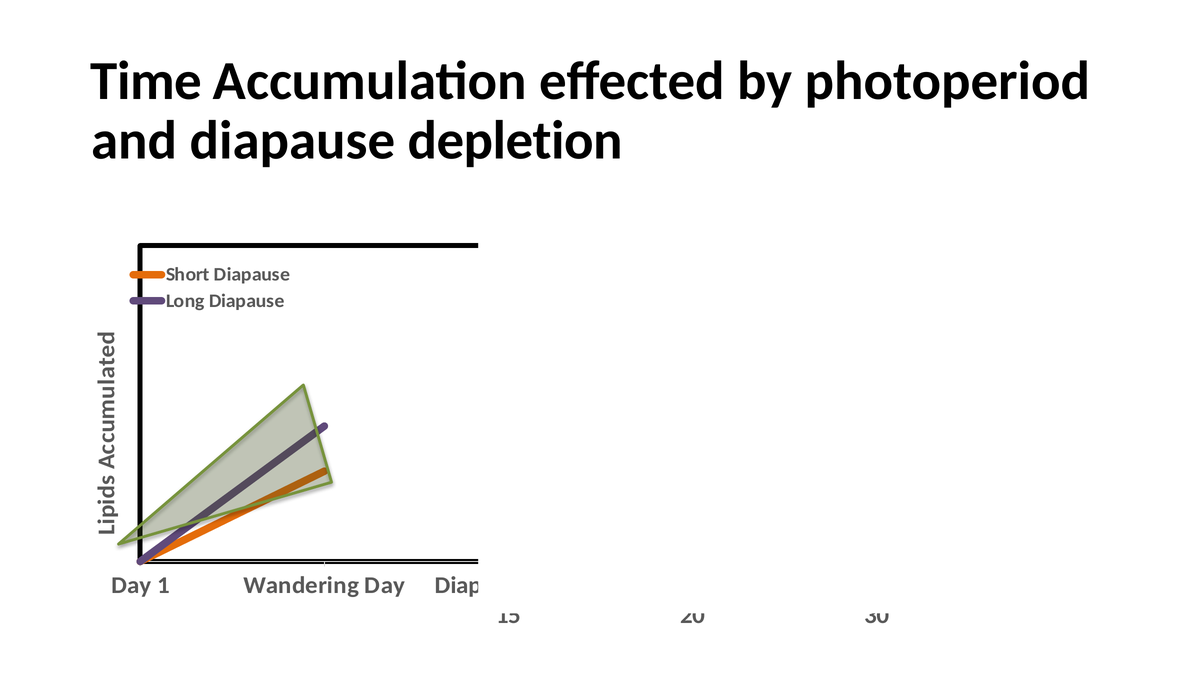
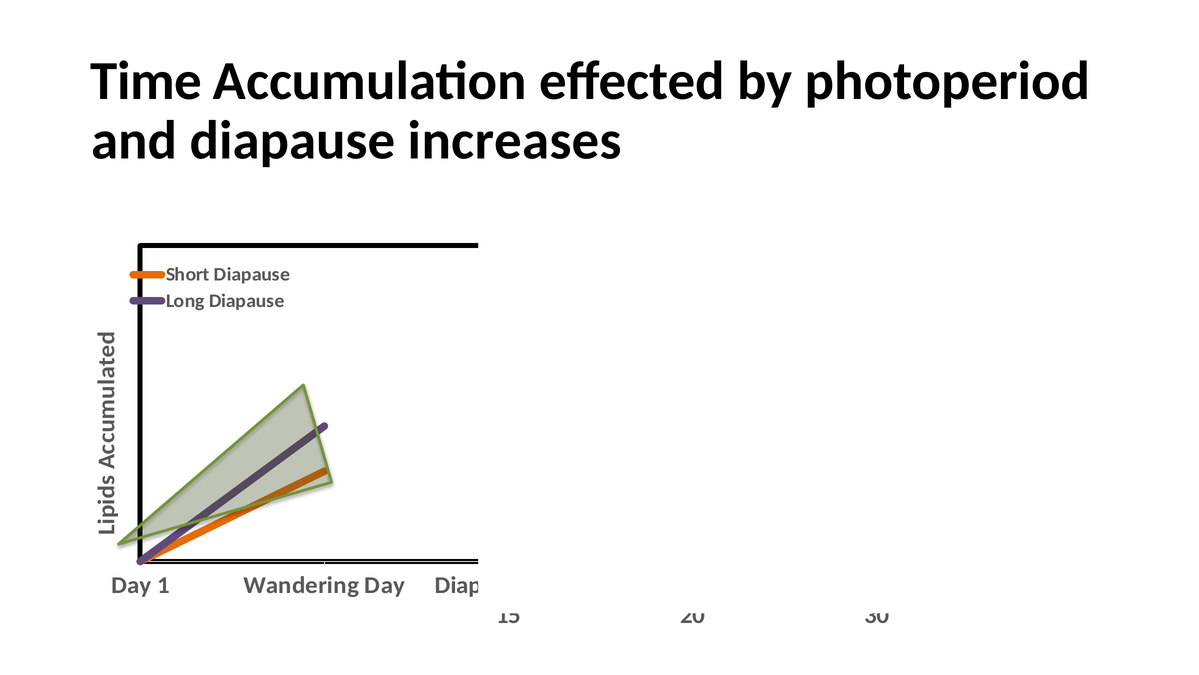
depletion: depletion -> increases (515, 140)
